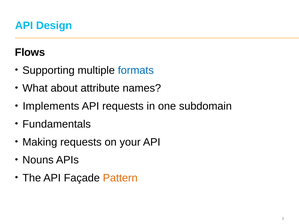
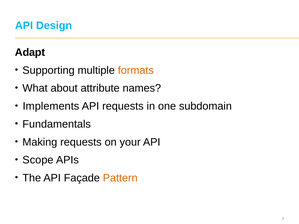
Flows: Flows -> Adapt (30, 52)
formats colour: blue -> orange (136, 70)
Nouns: Nouns -> Scope (38, 160)
